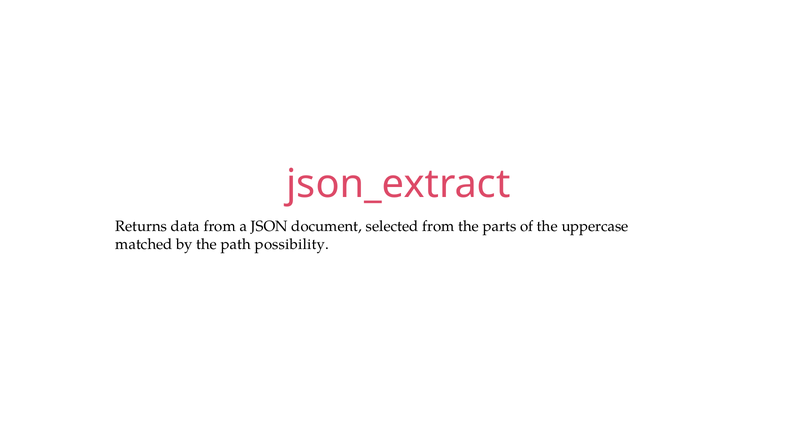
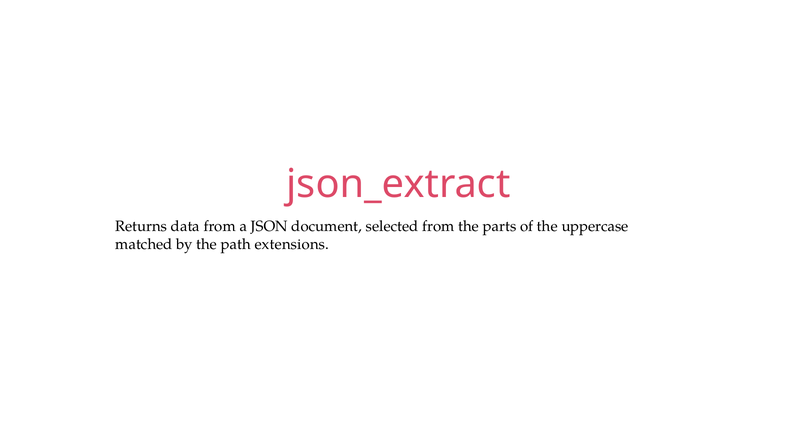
possibility: possibility -> extensions (292, 244)
